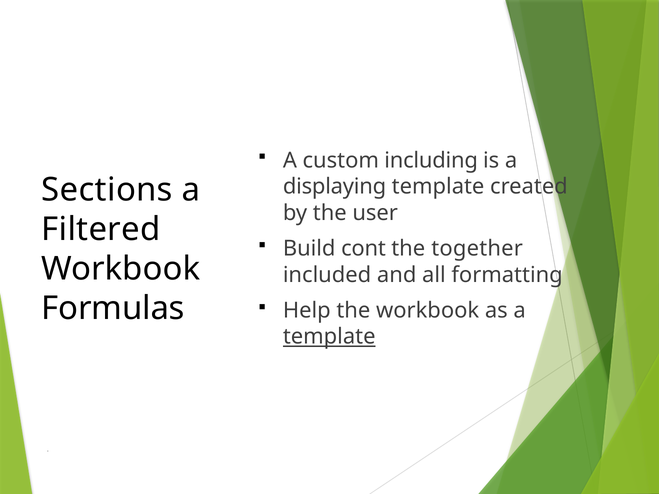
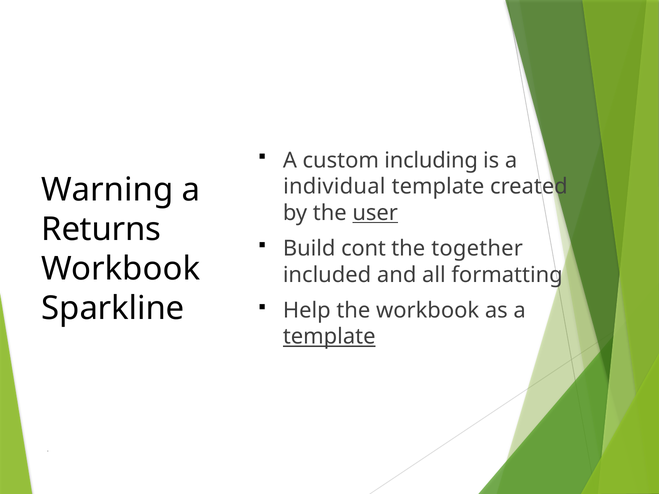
displaying: displaying -> individual (334, 187)
Sections: Sections -> Warning (107, 190)
user underline: none -> present (375, 213)
Filtered: Filtered -> Returns (101, 230)
Formulas: Formulas -> Sparkline (113, 309)
